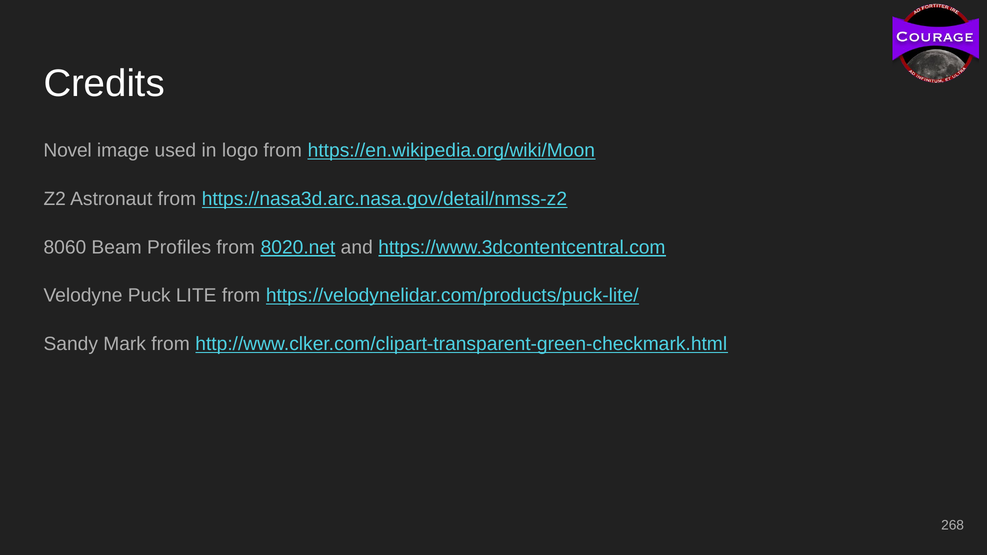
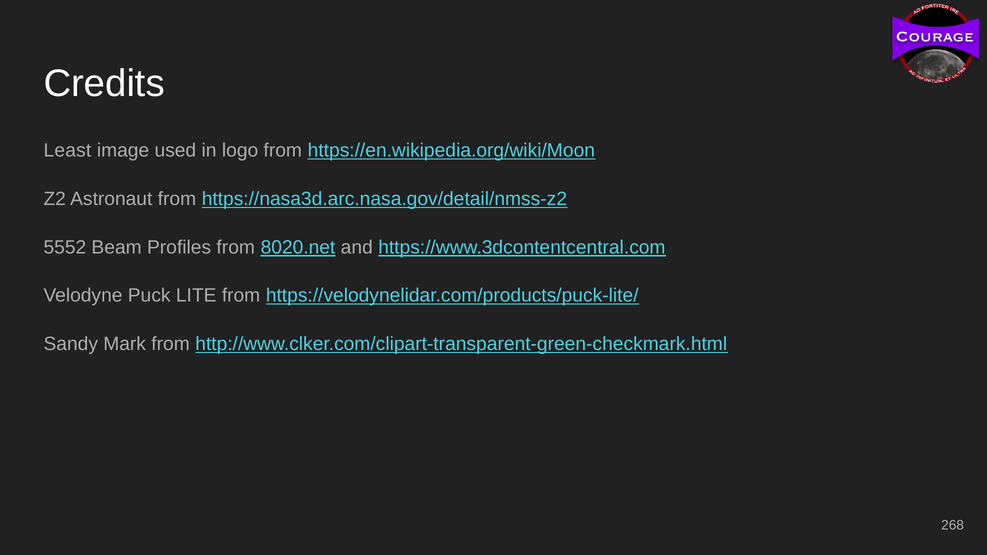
Novel: Novel -> Least (67, 151)
8060: 8060 -> 5552 (65, 247)
